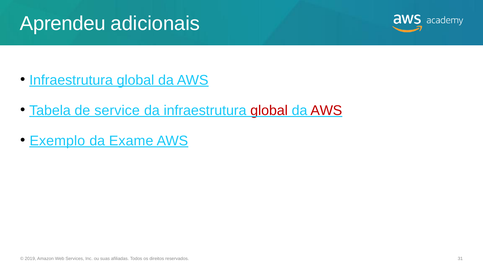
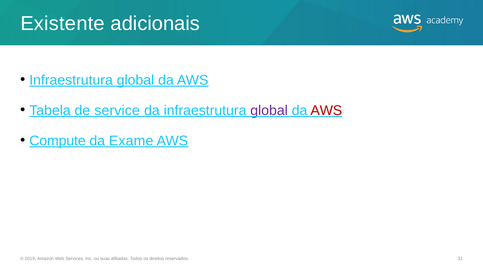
Aprendeu: Aprendeu -> Existente (63, 24)
global colour: red -> purple (269, 111)
Exemplo: Exemplo -> Compute (57, 141)
